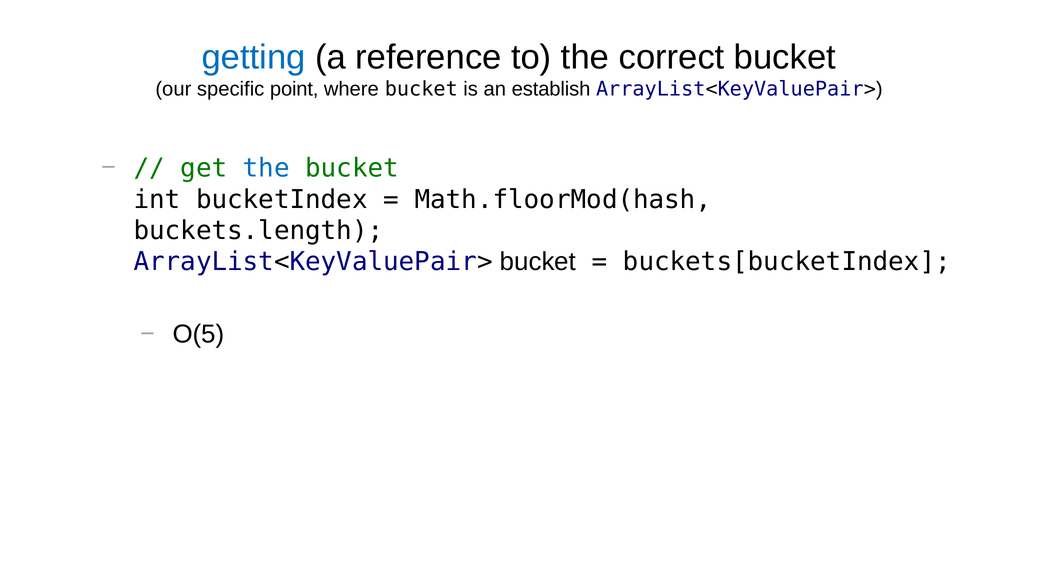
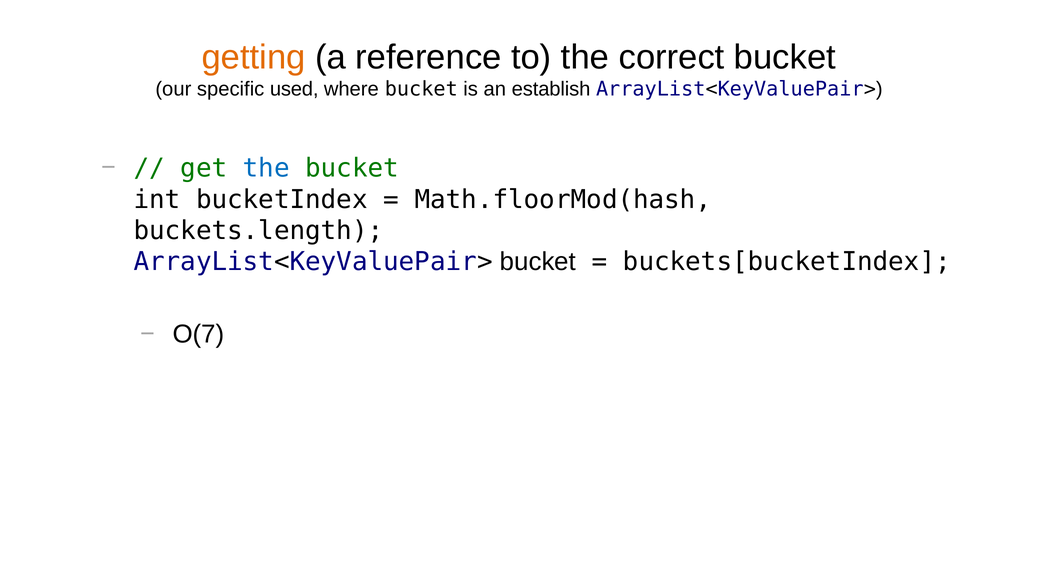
getting colour: blue -> orange (254, 57)
point: point -> used (294, 89)
O(5: O(5 -> O(7 (198, 334)
